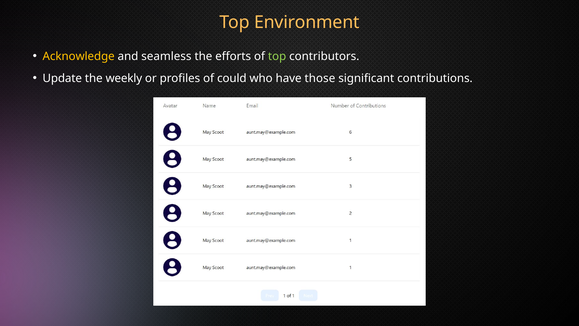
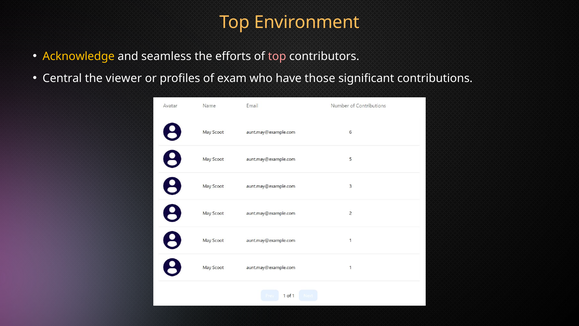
top colour: light green -> pink (277, 56)
Update: Update -> Central (62, 78)
weekly: weekly -> viewer (124, 78)
could: could -> exam (232, 78)
